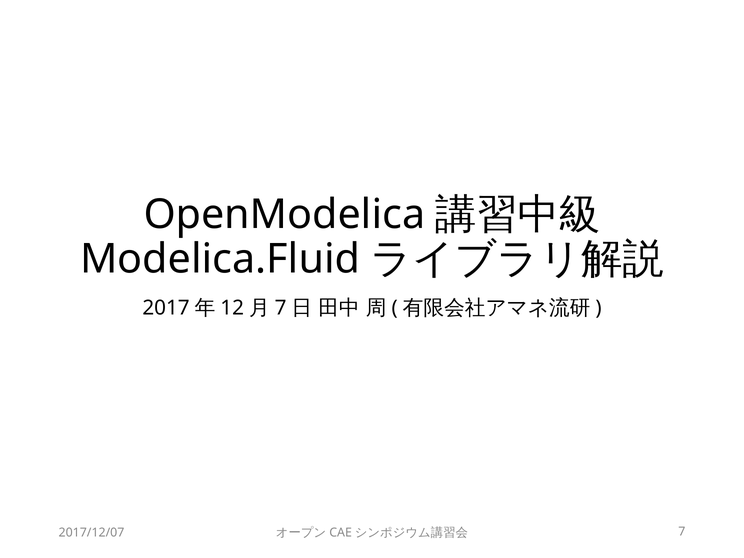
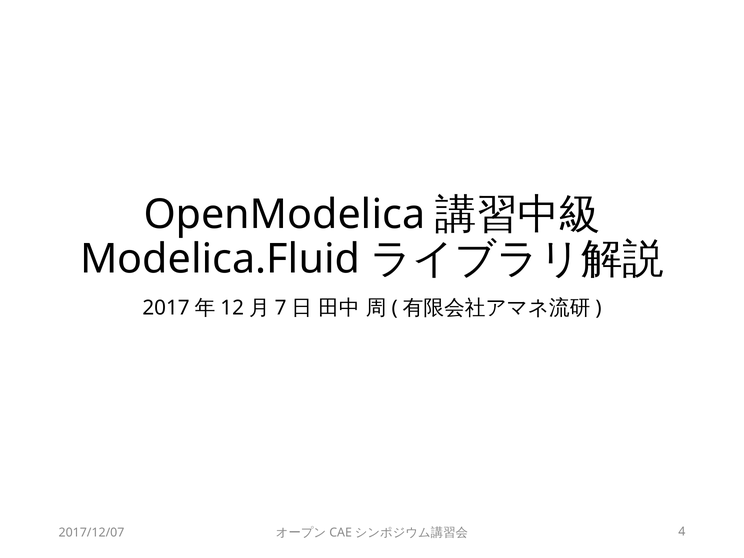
7: 7 -> 4 (682, 532)
